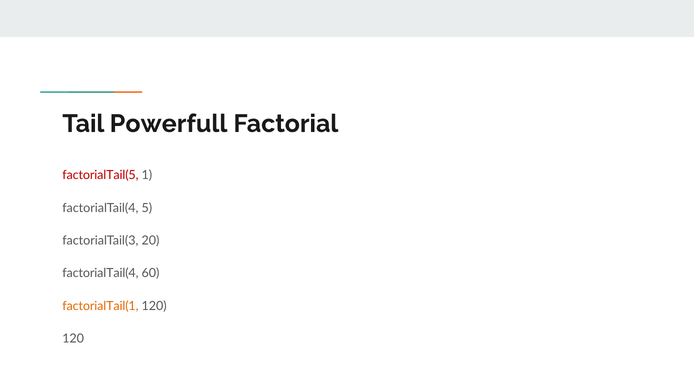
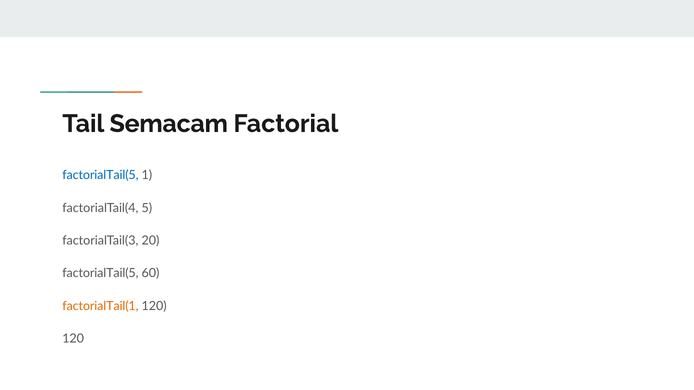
Powerfull: Powerfull -> Semacam (169, 124)
factorialTail(5 colour: red -> blue (100, 175)
factorialTail(4: factorialTail(4 -> factorialTail(5 (100, 273)
